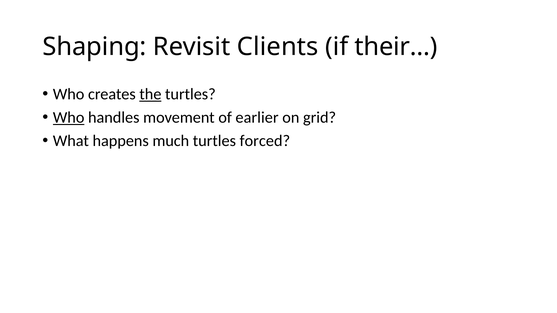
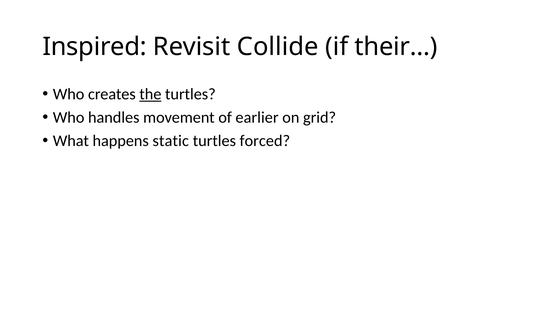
Shaping: Shaping -> Inspired (95, 47)
Clients: Clients -> Collide (278, 47)
Who underline: present -> none (69, 118)
much: much -> static (171, 141)
